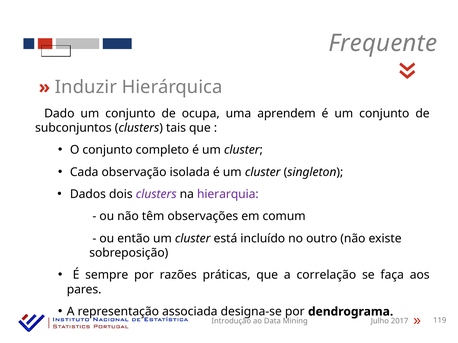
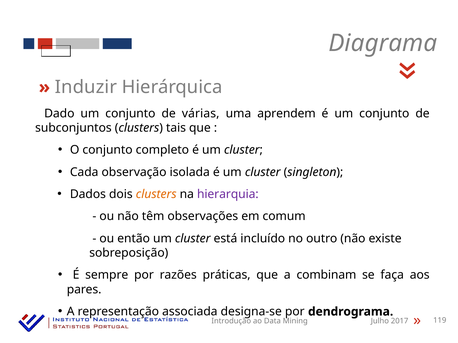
Frequente: Frequente -> Diagrama (383, 43)
ocupa: ocupa -> várias (201, 114)
clusters colour: purple -> orange (156, 194)
correlação: correlação -> combinam (326, 275)
